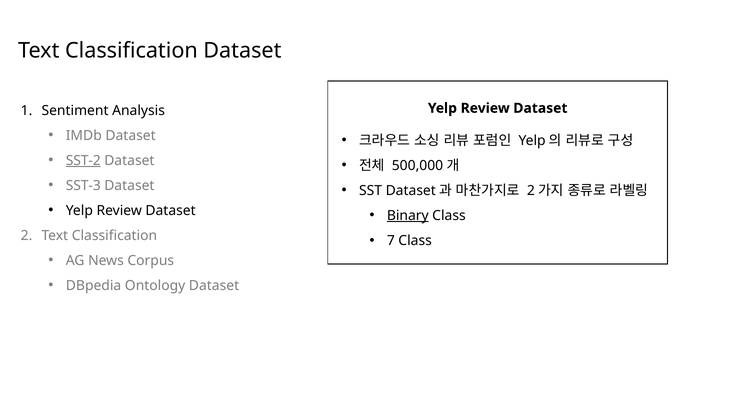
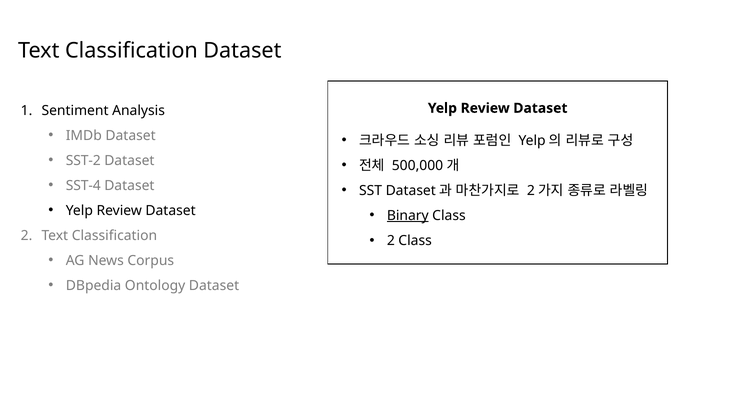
SST-2 underline: present -> none (83, 160)
SST-3: SST-3 -> SST-4 (83, 185)
7: 7 -> 2 (391, 241)
